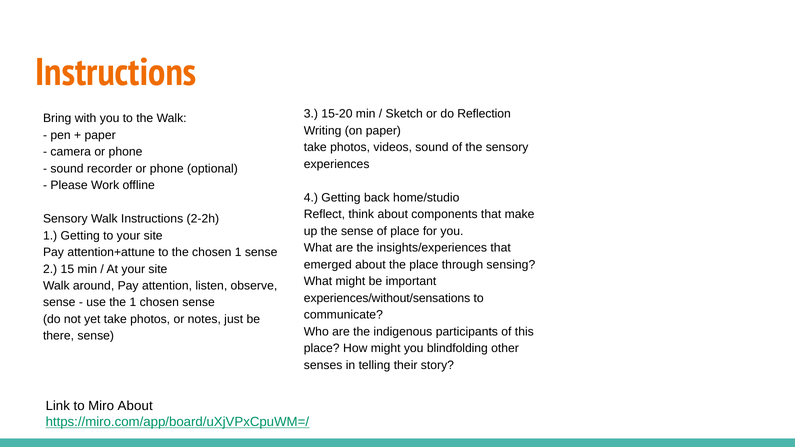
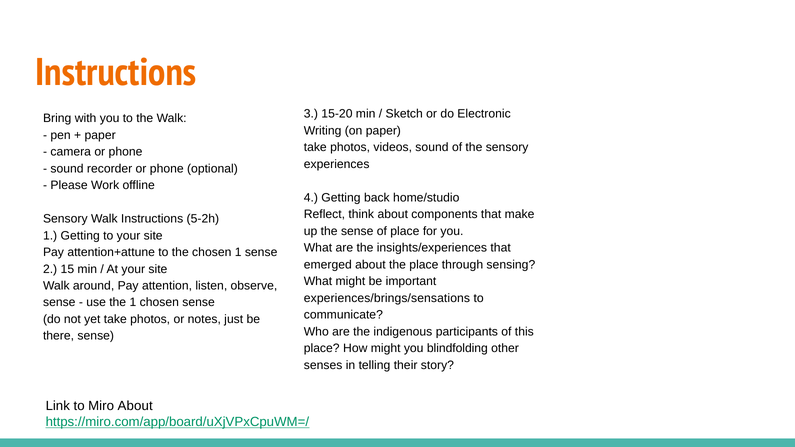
Reflection: Reflection -> Electronic (484, 114)
2-2h: 2-2h -> 5-2h (203, 219)
experiences/without/sensations: experiences/without/sensations -> experiences/brings/sensations (387, 298)
